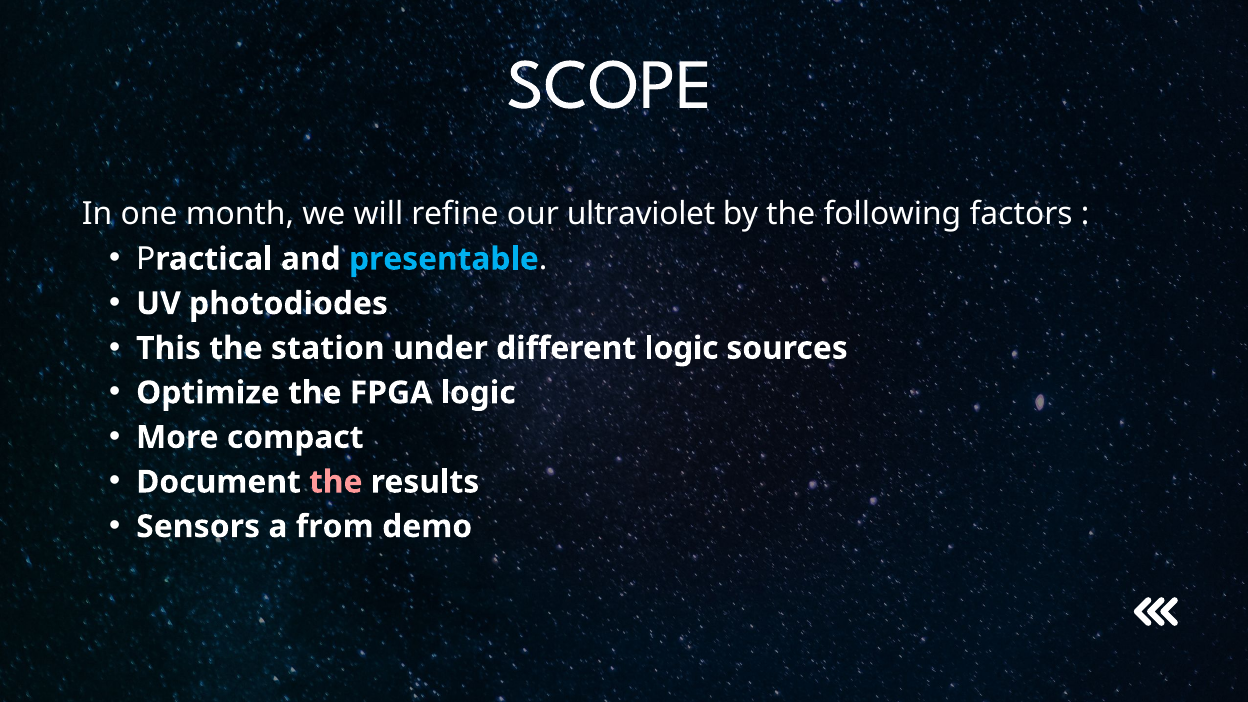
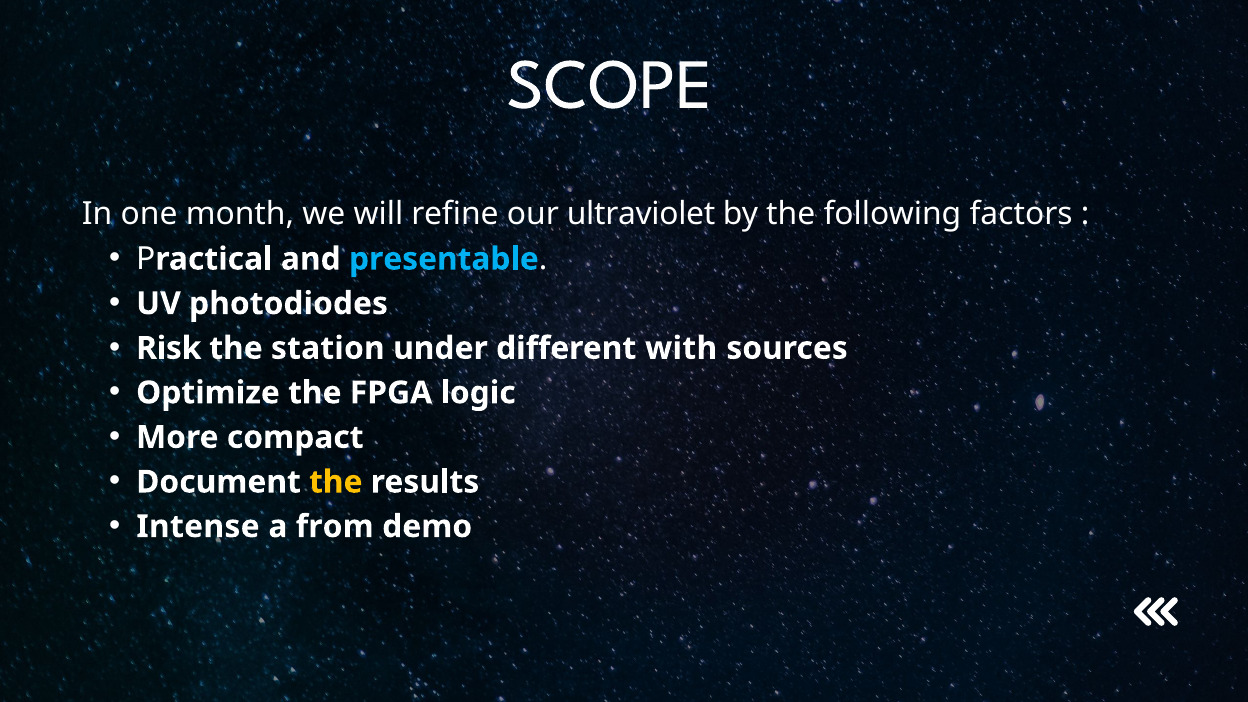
This: This -> Risk (169, 348)
different logic: logic -> with (681, 348)
the colour: pink -> yellow (336, 482)
Sensors: Sensors -> Intense (198, 527)
